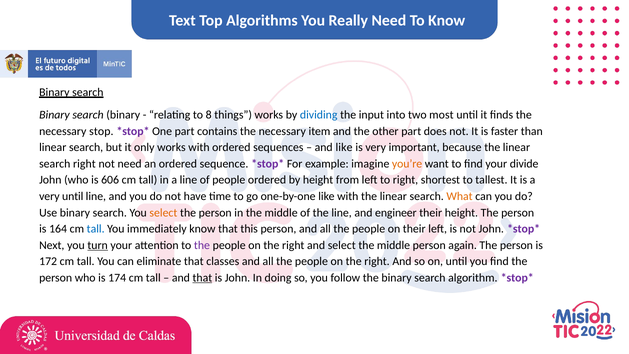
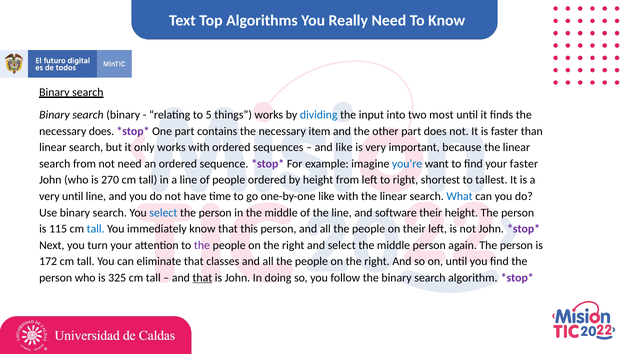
8: 8 -> 5 (209, 115)
necessary stop: stop -> does (101, 131)
search right: right -> from (84, 164)
you’re colour: orange -> blue (407, 164)
your divide: divide -> faster (524, 164)
606: 606 -> 270 (110, 180)
What colour: orange -> blue (460, 196)
select colour: orange -> blue (163, 213)
engineer: engineer -> software (396, 213)
164: 164 -> 115 (58, 229)
turn underline: present -> none (98, 245)
174: 174 -> 325 (117, 278)
